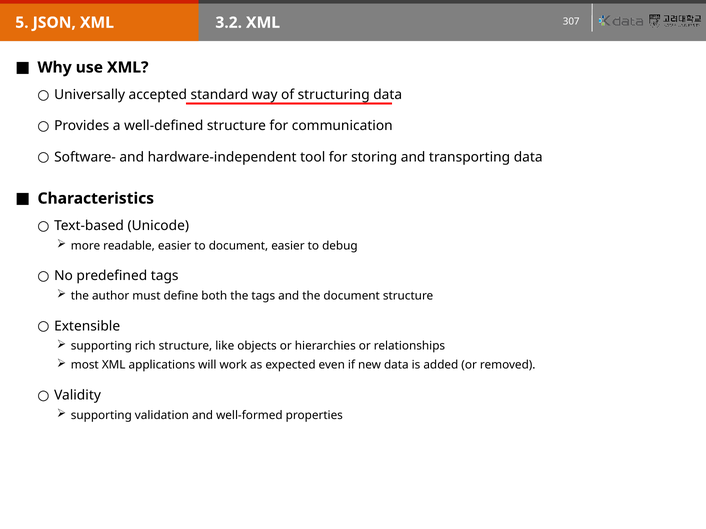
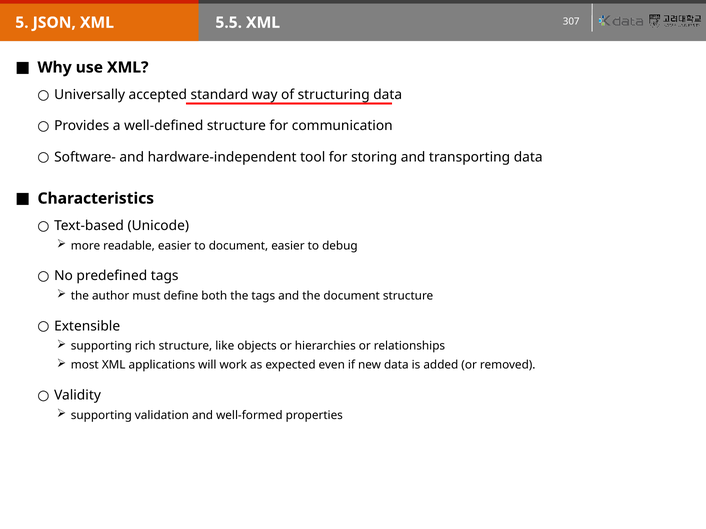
3.2: 3.2 -> 5.5 (229, 23)
